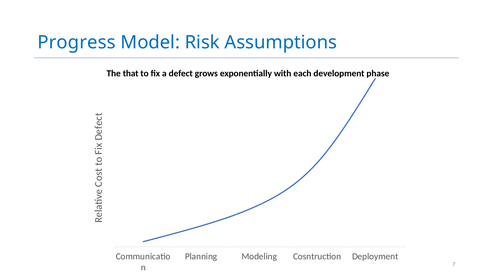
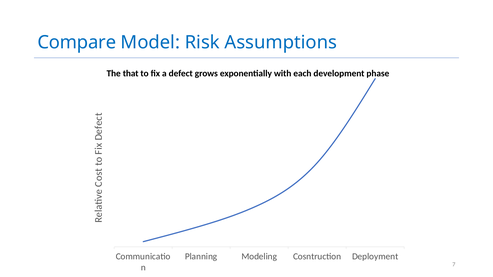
Progress: Progress -> Compare (77, 42)
